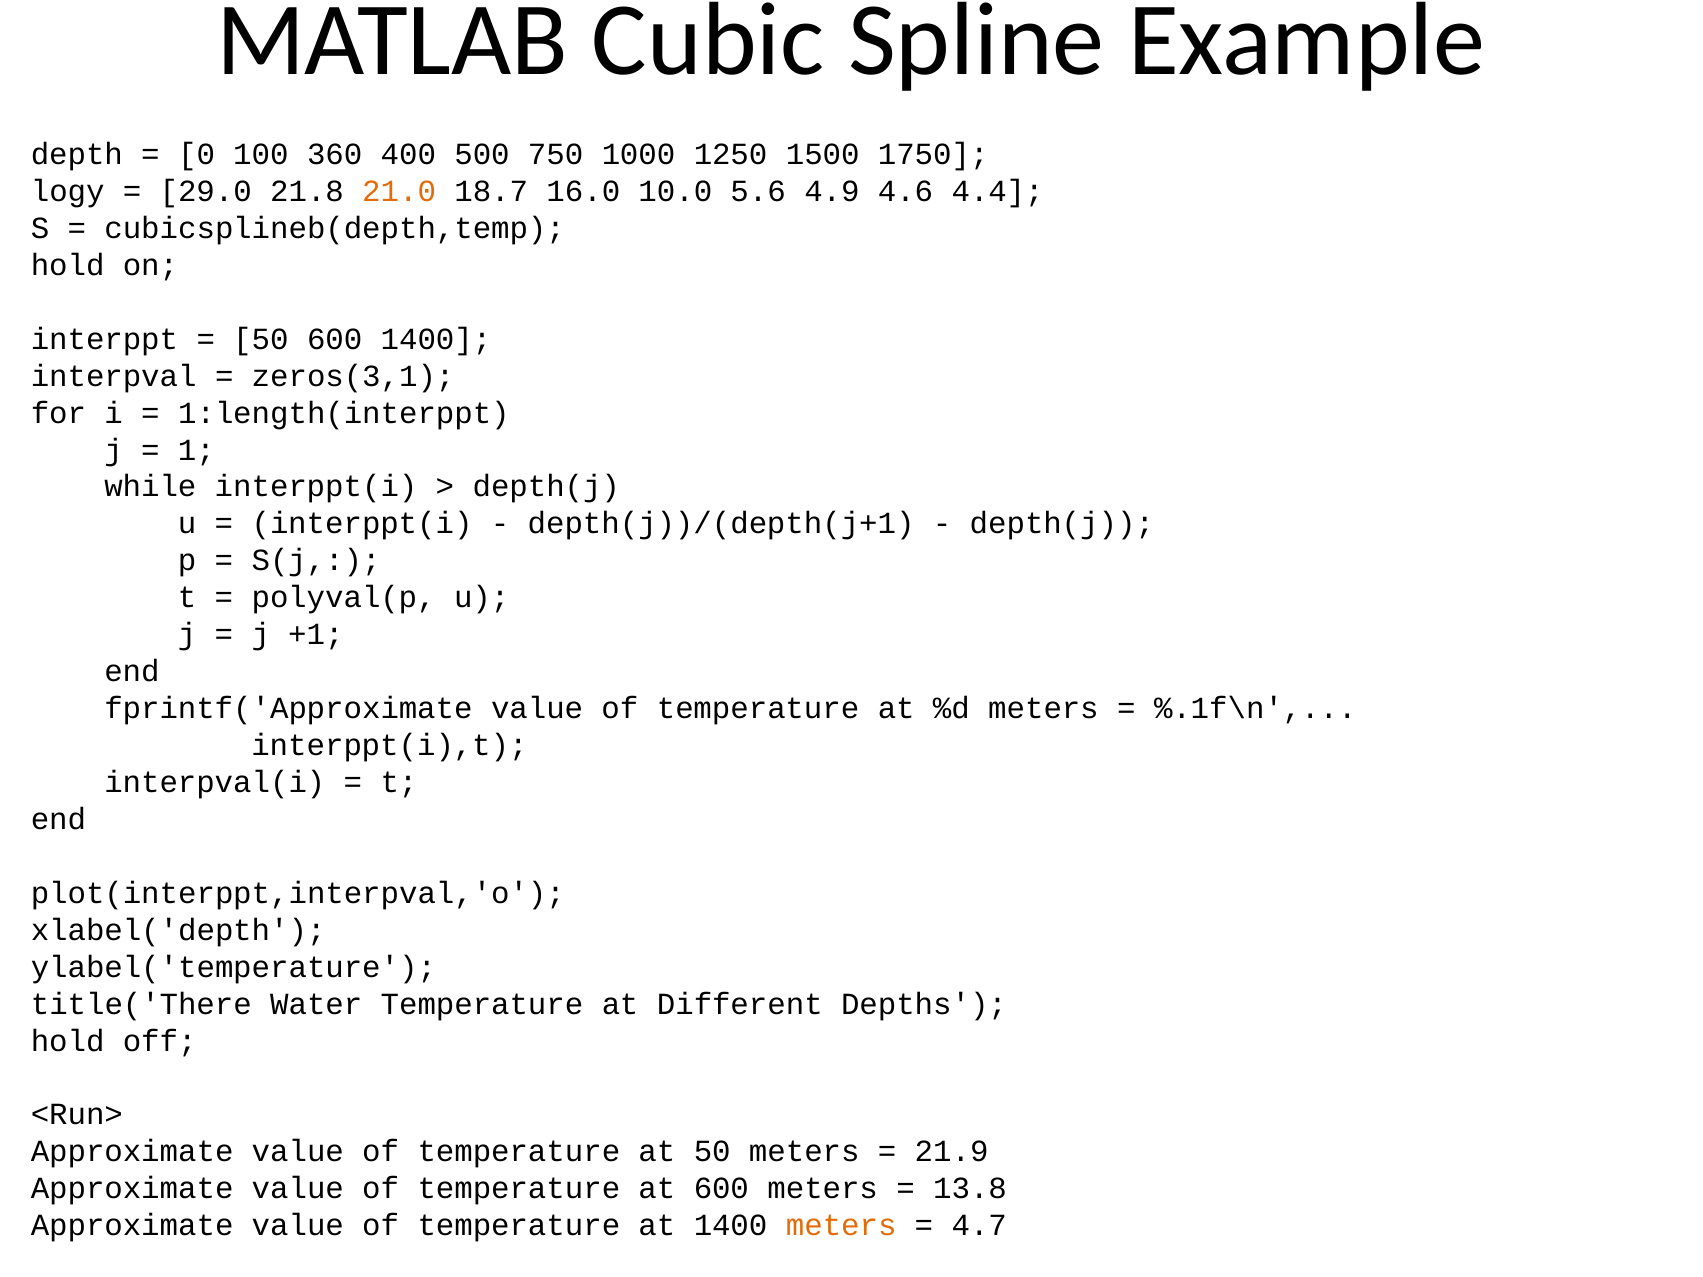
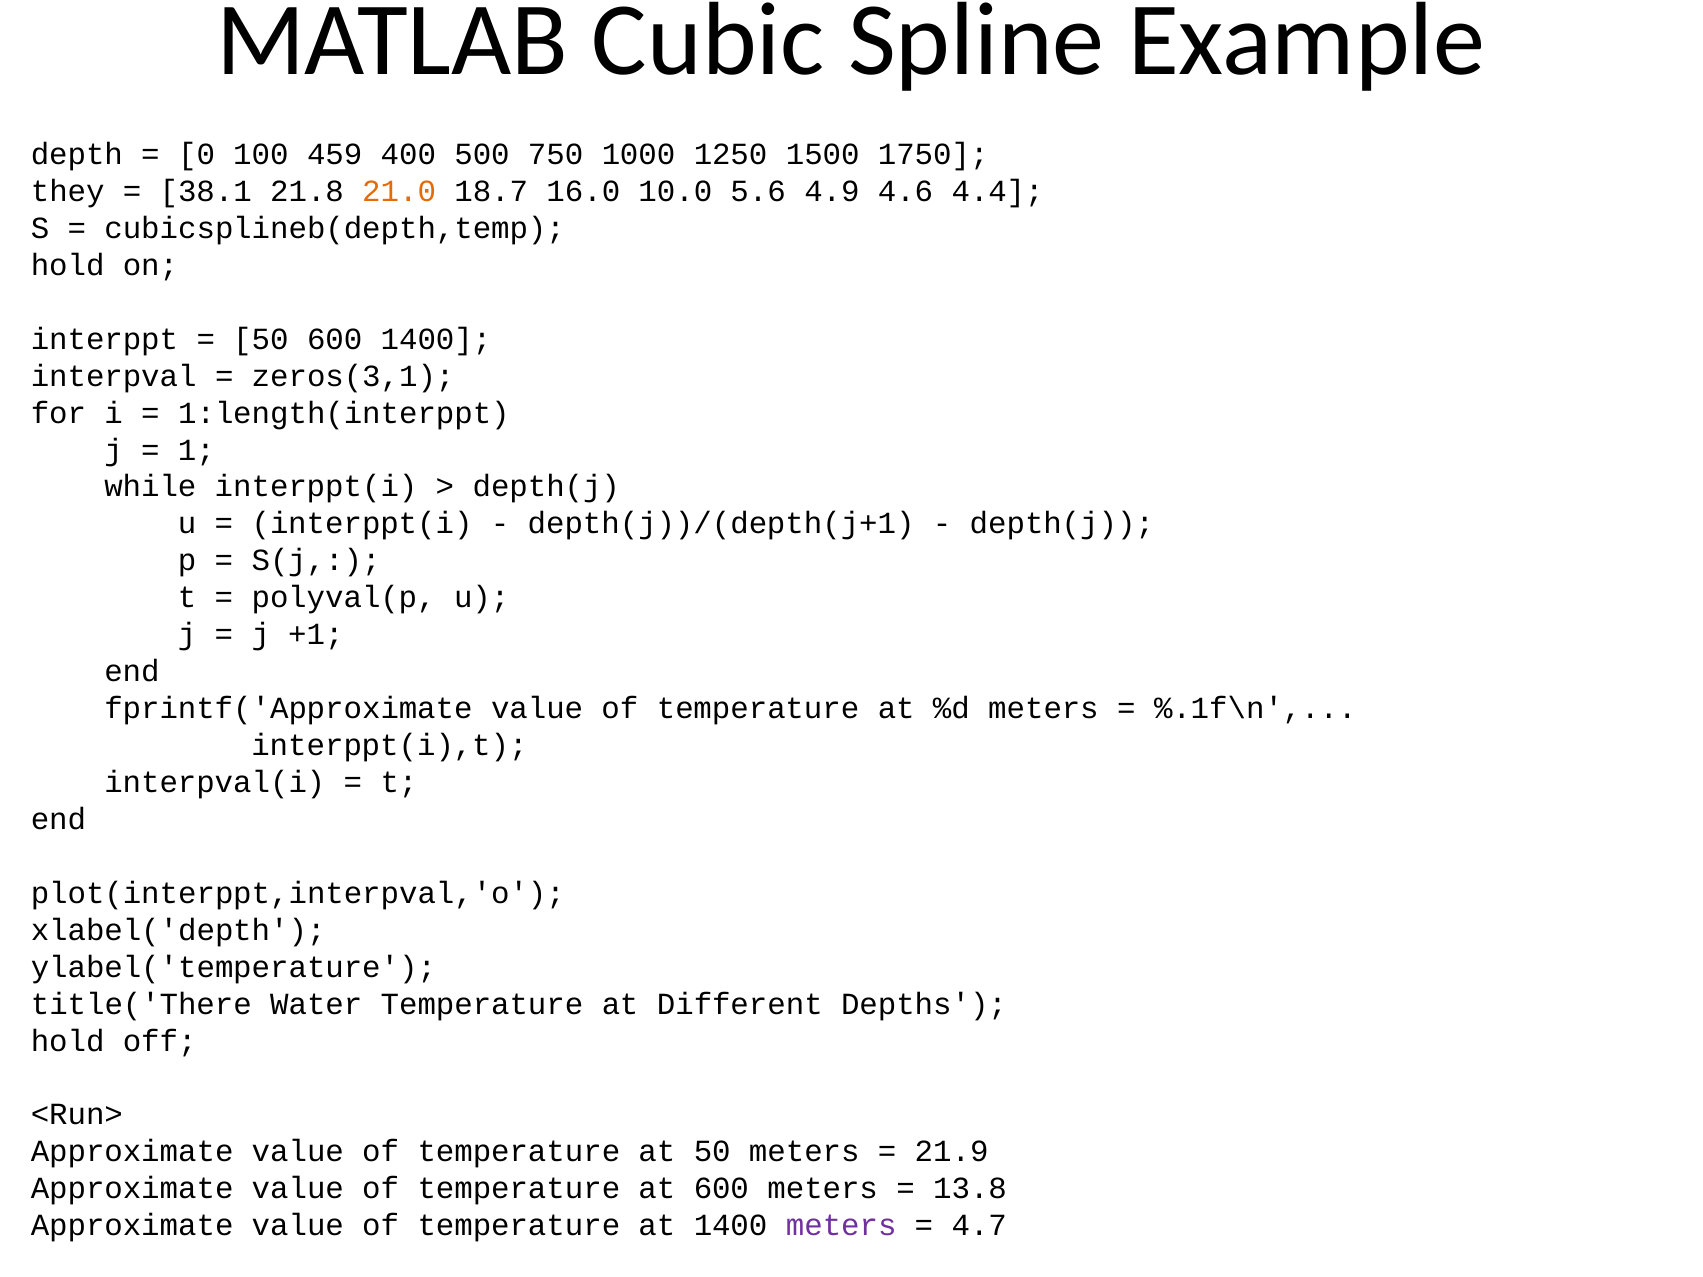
360: 360 -> 459 (335, 154)
logy: logy -> they (68, 191)
29.0: 29.0 -> 38.1 (206, 191)
meters colour: orange -> purple (841, 1226)
